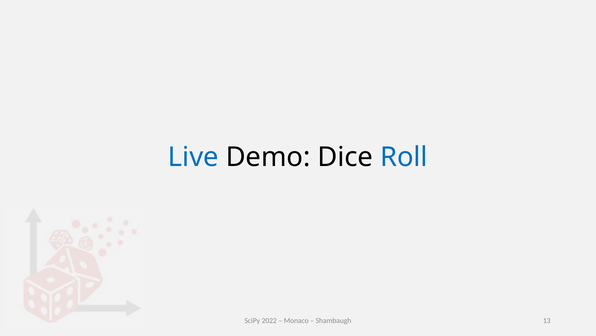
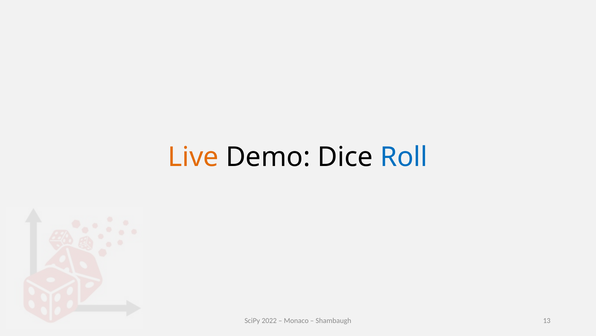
Live colour: blue -> orange (193, 157)
